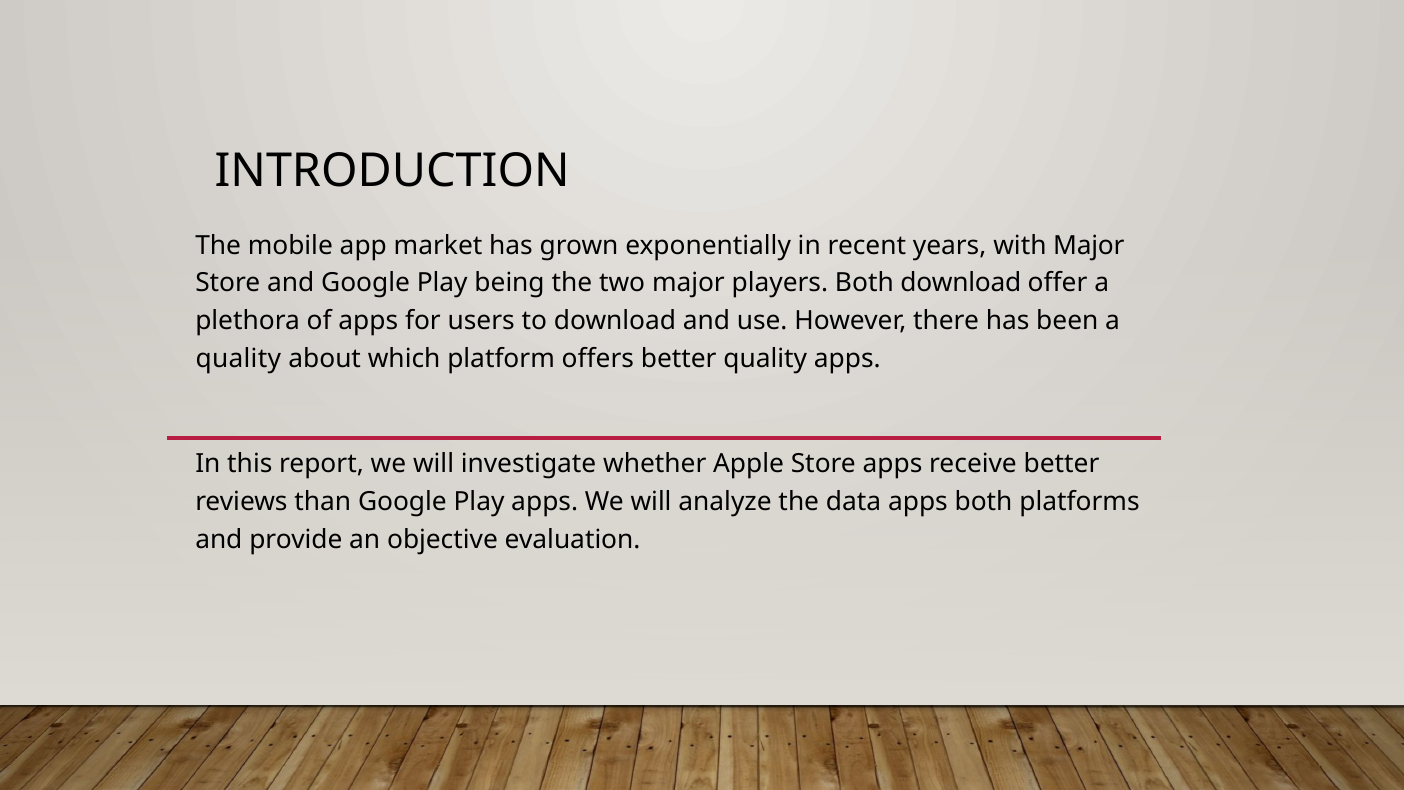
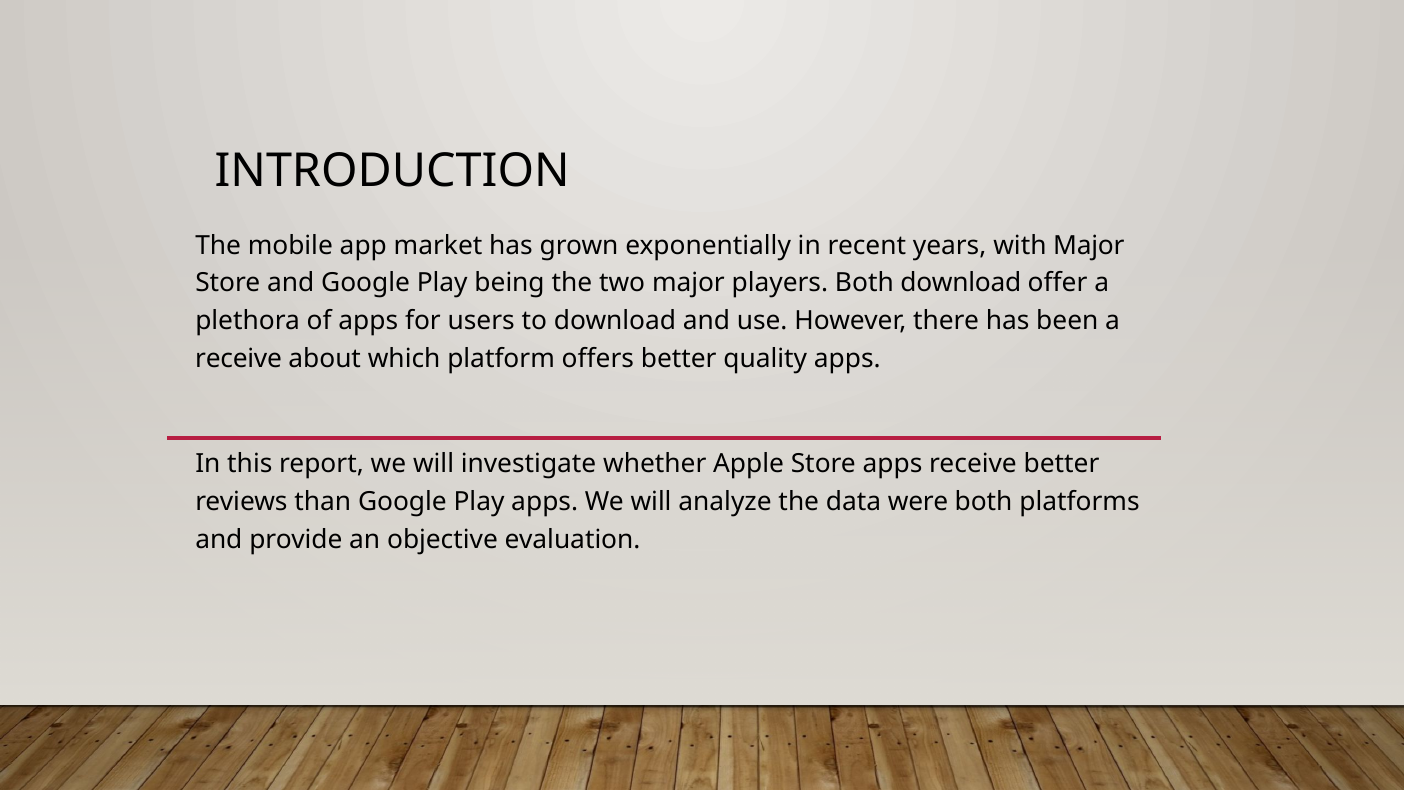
quality: quality -> receive (239, 359)
data apps: apps -> were (918, 502)
